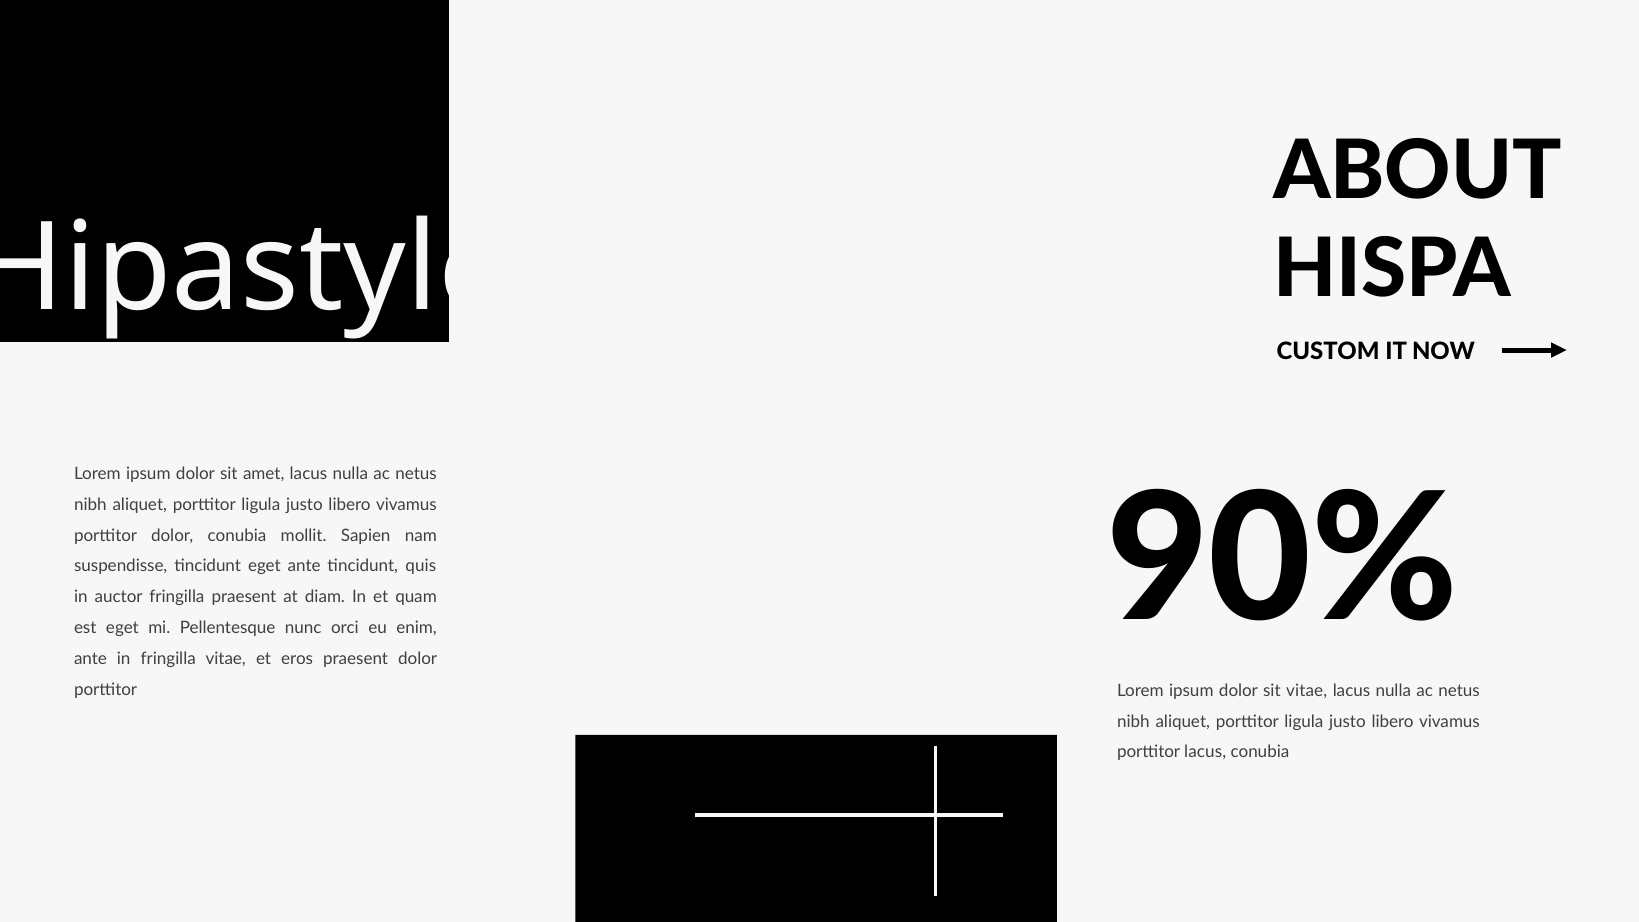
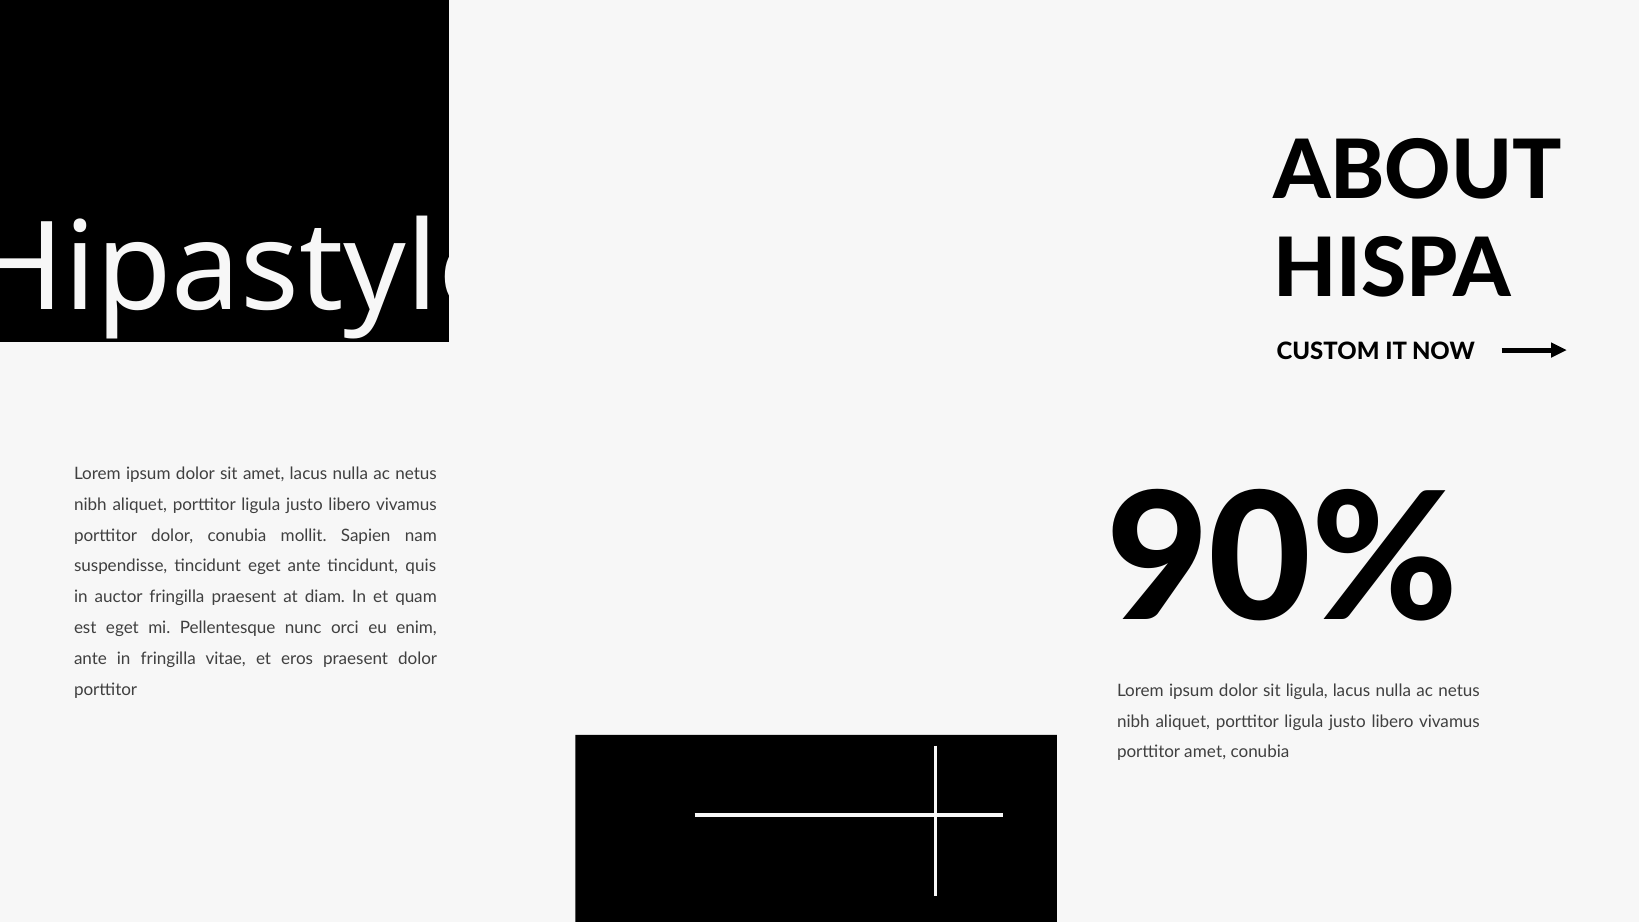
sit vitae: vitae -> ligula (1307, 691)
porttitor lacus: lacus -> amet (1205, 752)
